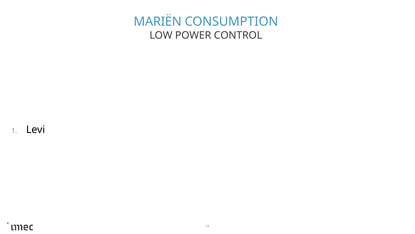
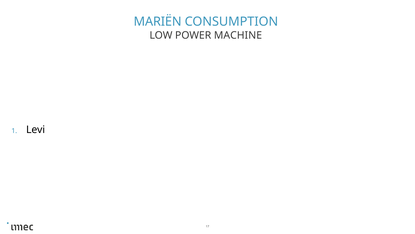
CONTROL: CONTROL -> MACHINE (238, 35)
